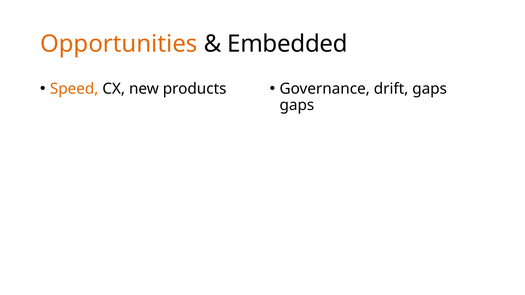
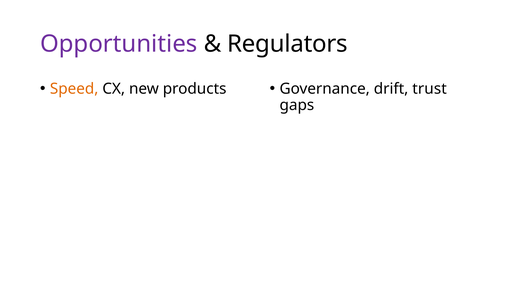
Opportunities colour: orange -> purple (119, 44)
Embedded: Embedded -> Regulators (287, 44)
drift gaps: gaps -> trust (430, 89)
